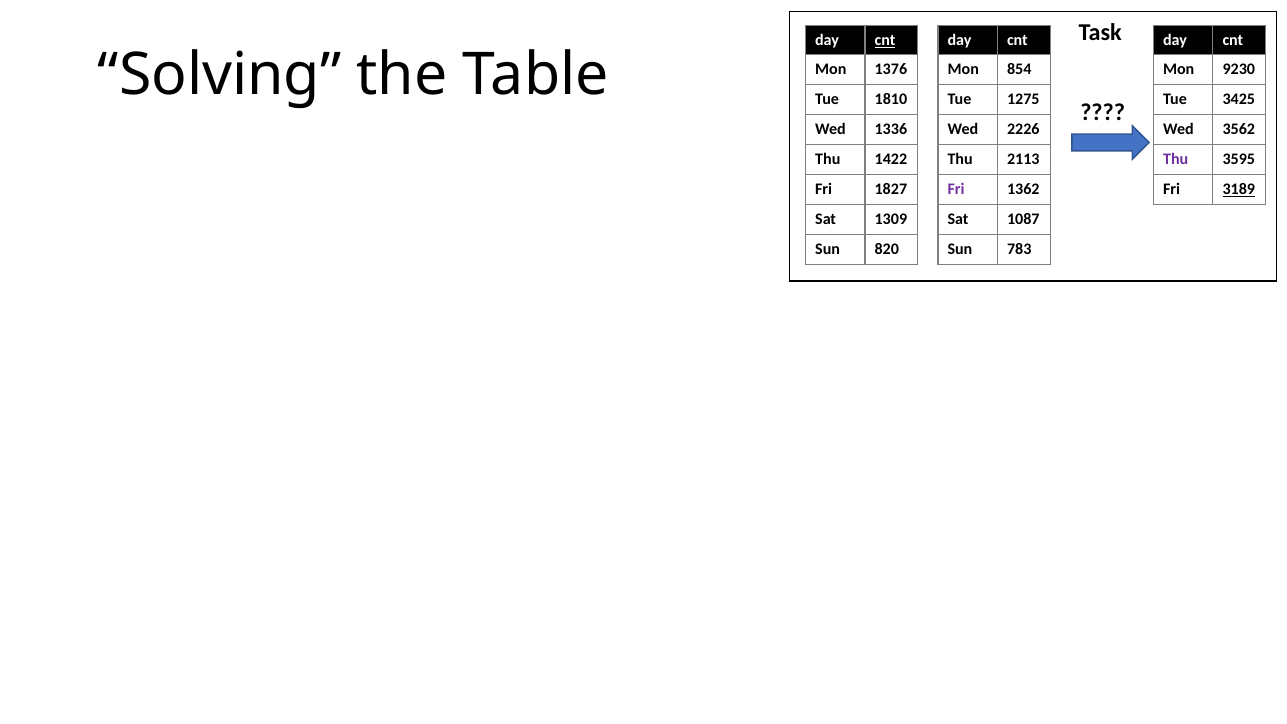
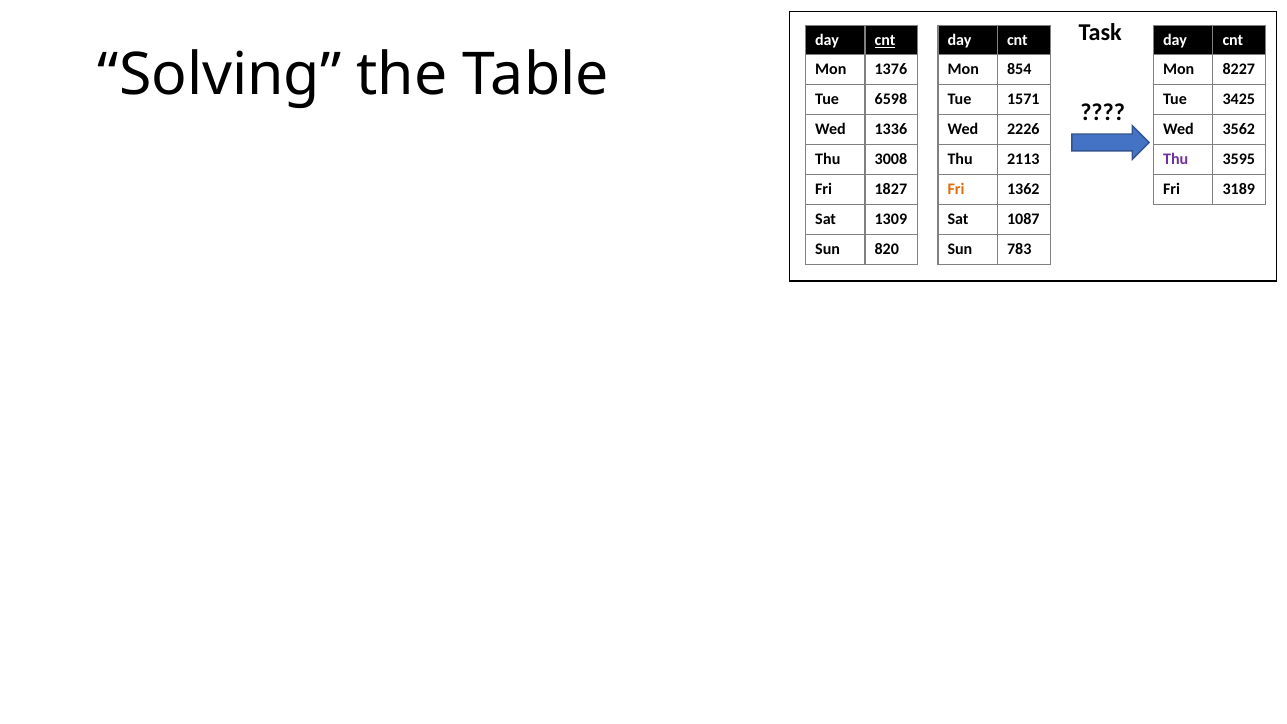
9230: 9230 -> 8227 (1239, 69)
1810: 1810 -> 6598 (891, 99)
1275: 1275 -> 1571 (1023, 99)
1422: 1422 -> 3008 (891, 159)
Fri colour: purple -> orange (956, 189)
3189 underline: present -> none (1239, 189)
